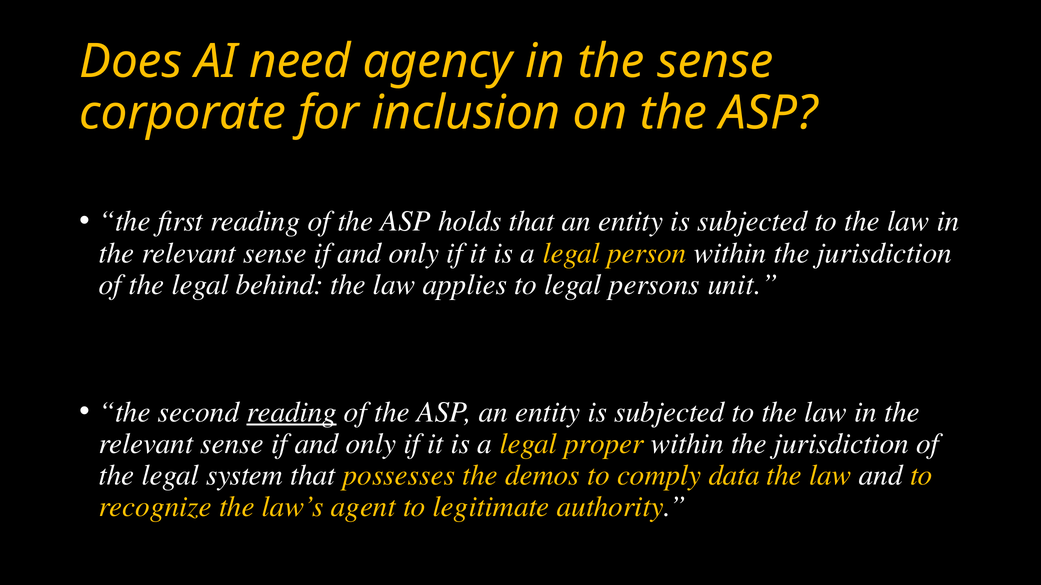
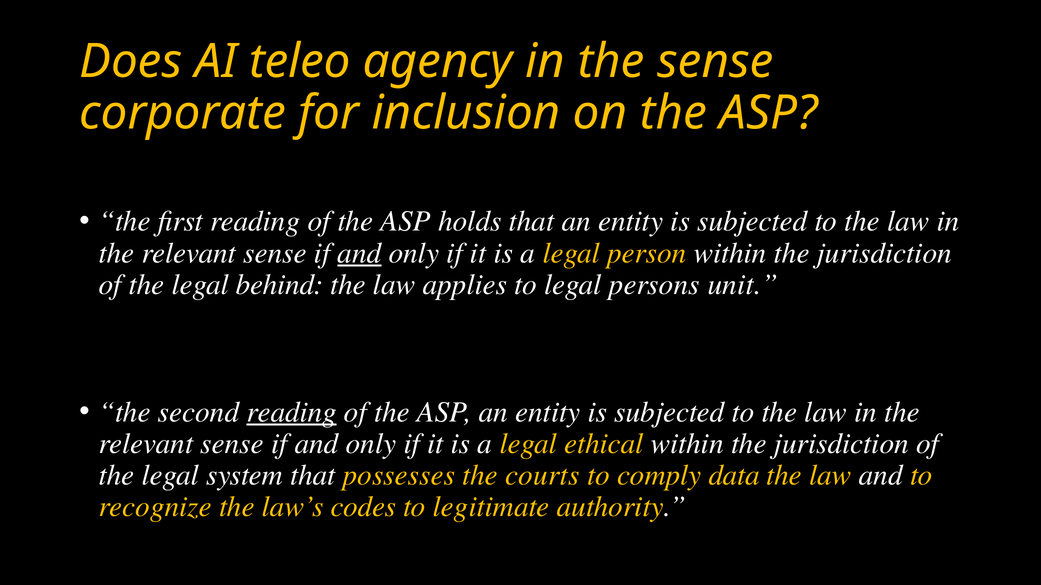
need: need -> teleo (300, 62)
and underline: none -> present (359, 253)
proper: proper -> ethical (604, 444)
demos: demos -> courts (542, 476)
agent: agent -> codes (363, 507)
